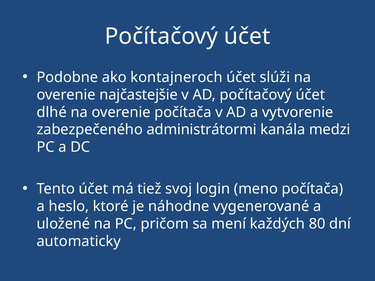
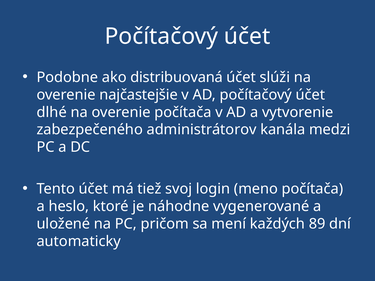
kontajneroch: kontajneroch -> distribuovaná (177, 77)
administrátormi: administrátormi -> administrátorov (202, 130)
80: 80 -> 89 (317, 224)
